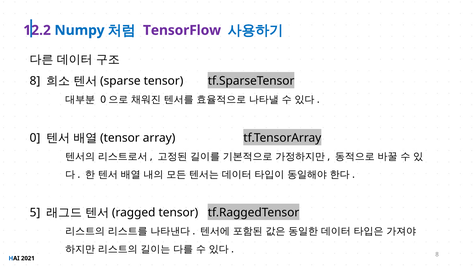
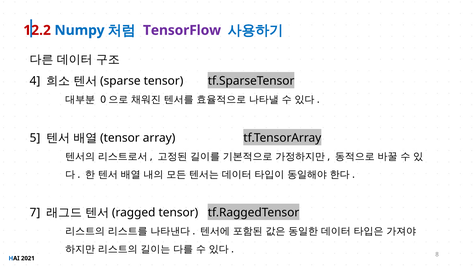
12.2 colour: purple -> red (37, 30)
8: 8 -> 4 (35, 81)
0: 0 -> 5 (35, 138)
5: 5 -> 7 (35, 213)
